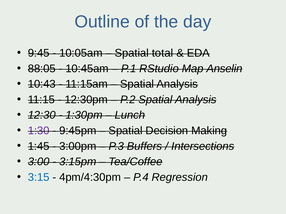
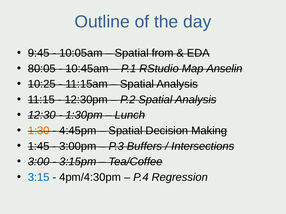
total: total -> from (163, 53)
88:05: 88:05 -> 80:05 (42, 69)
10:43: 10:43 -> 10:25 (42, 84)
1:30 colour: purple -> orange (39, 131)
9:45pm: 9:45pm -> 4:45pm (78, 131)
